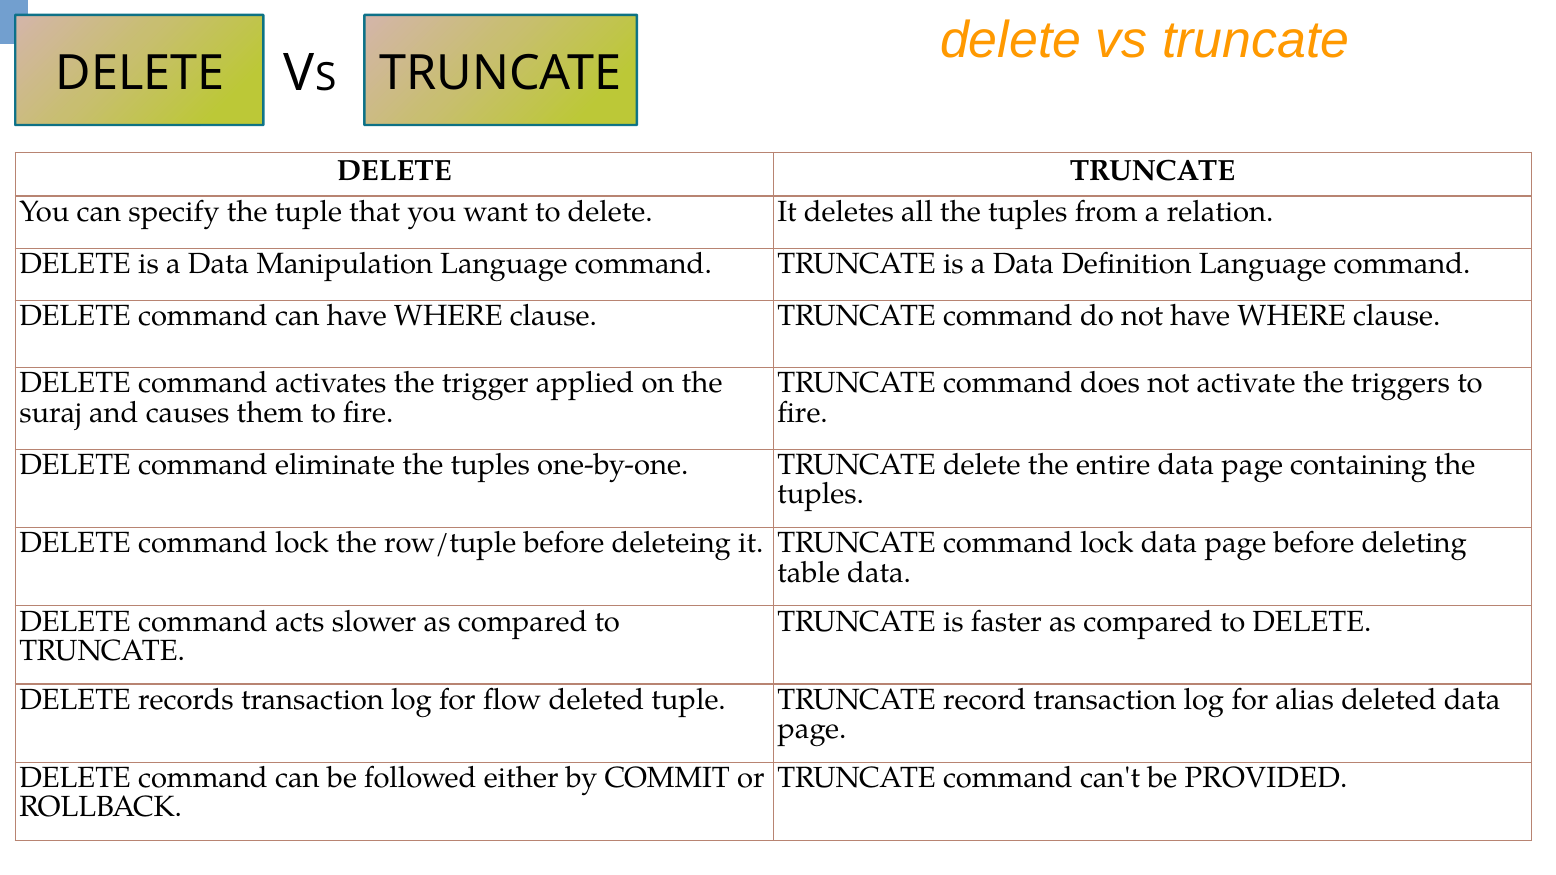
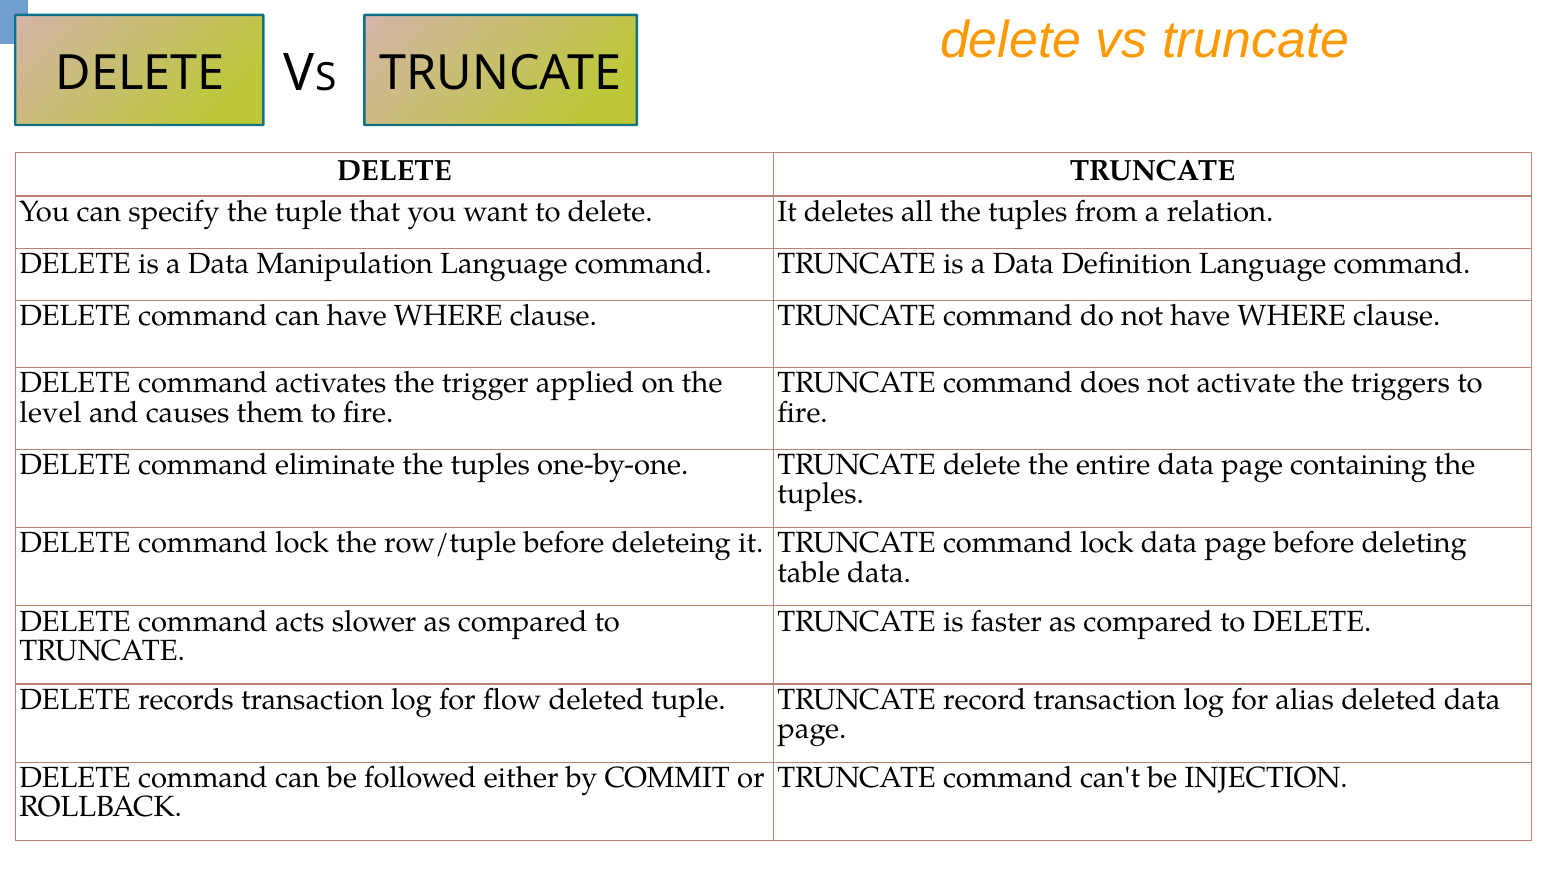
suraj: suraj -> level (50, 413)
PROVIDED: PROVIDED -> INJECTION (1266, 778)
